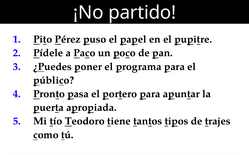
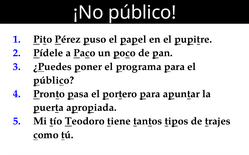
¡No partido: partido -> público (142, 13)
